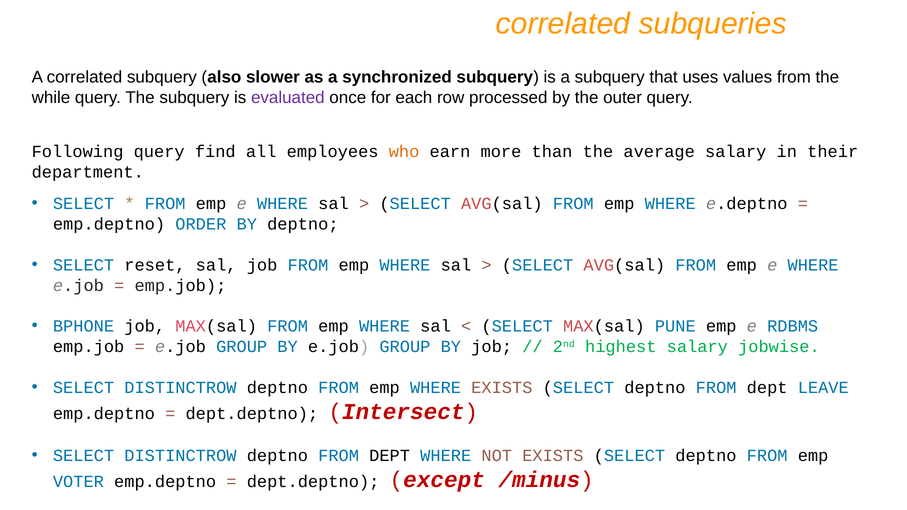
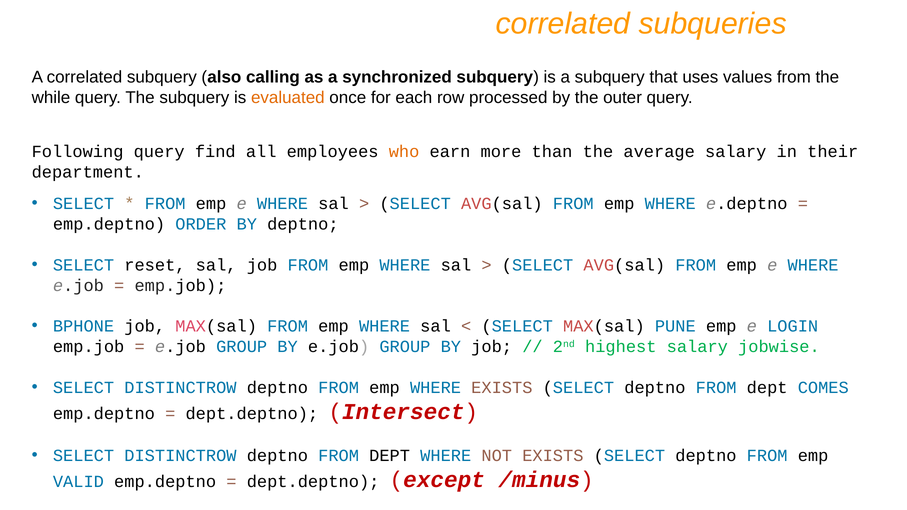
slower: slower -> calling (273, 77)
evaluated colour: purple -> orange (288, 97)
RDBMS: RDBMS -> LOGIN (793, 326)
LEAVE: LEAVE -> COMES (823, 388)
VOTER: VOTER -> VALID (78, 482)
